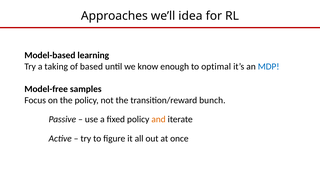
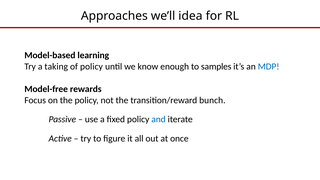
of based: based -> policy (91, 67)
optimal: optimal -> samples (216, 67)
samples: samples -> rewards (86, 89)
and colour: orange -> blue (159, 119)
